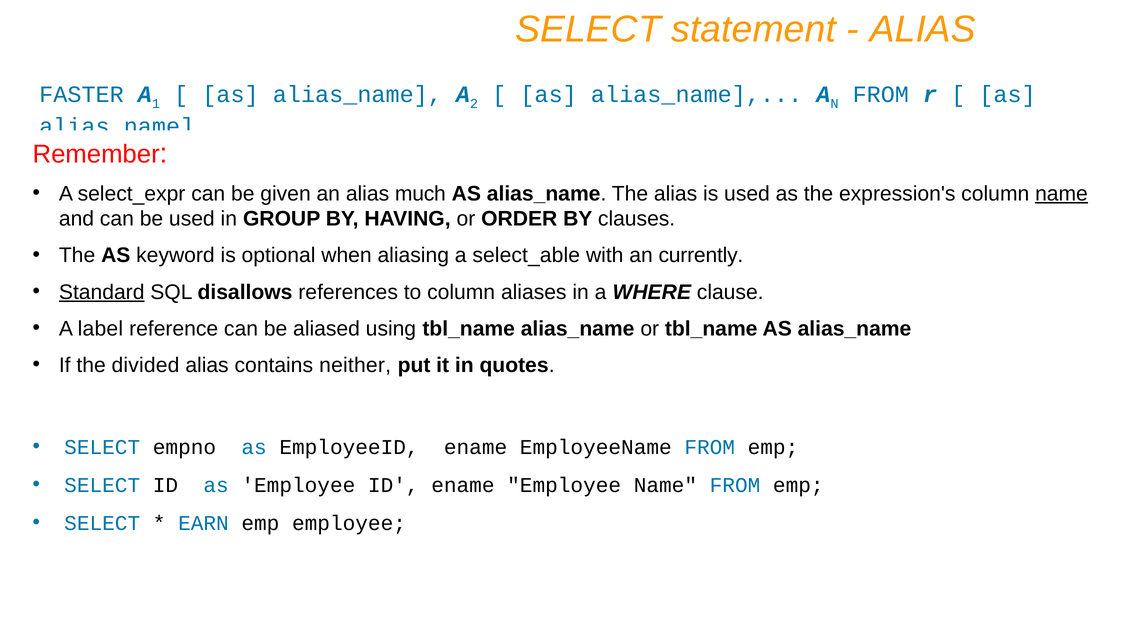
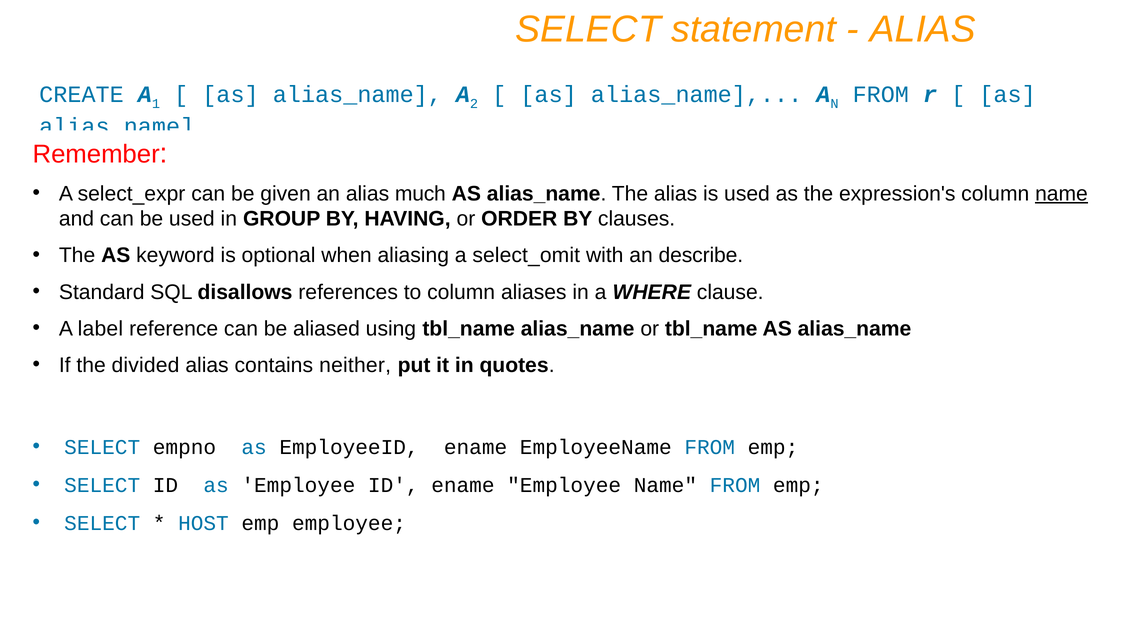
FASTER: FASTER -> CREATE (82, 95)
select_able: select_able -> select_omit (526, 255)
currently: currently -> describe (701, 255)
Standard underline: present -> none (102, 292)
EARN: EARN -> HOST (203, 523)
